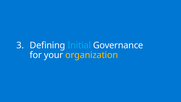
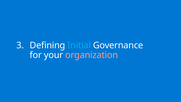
organization colour: yellow -> pink (92, 55)
